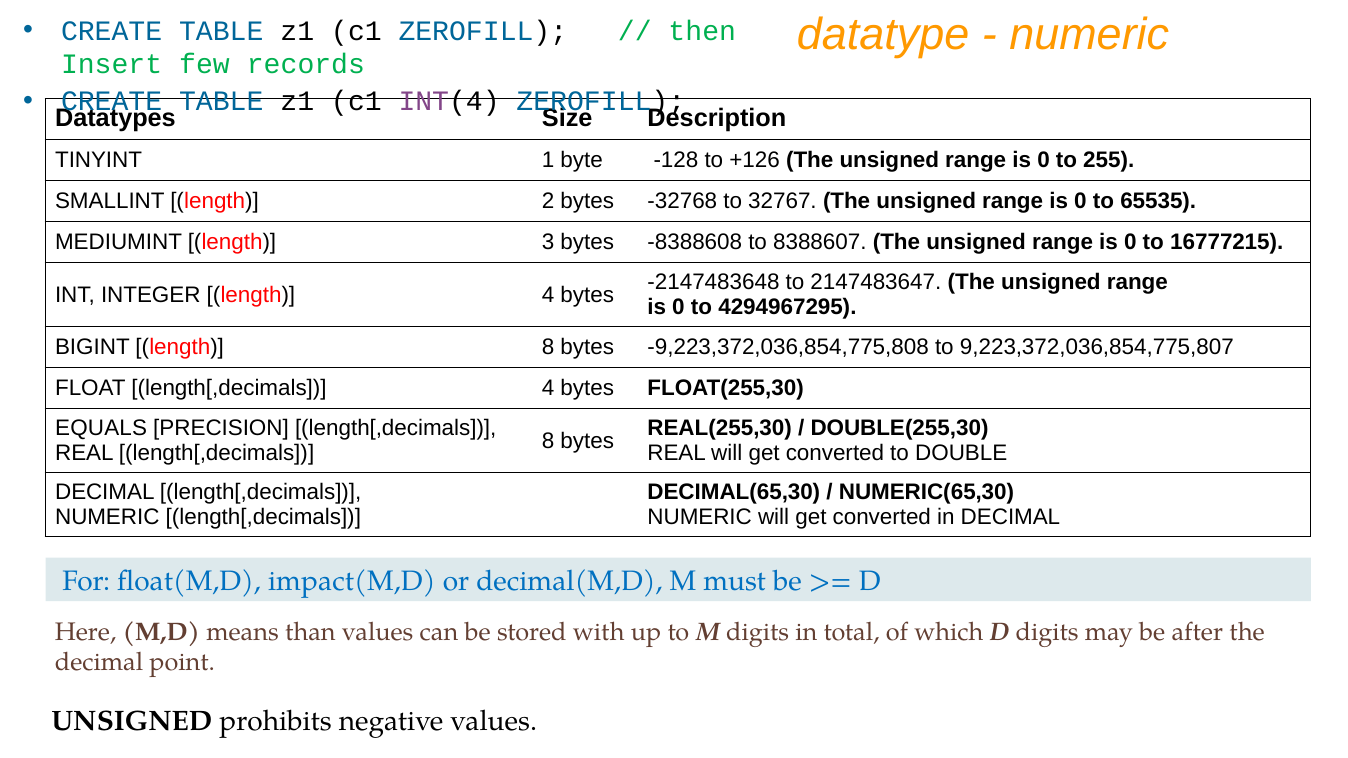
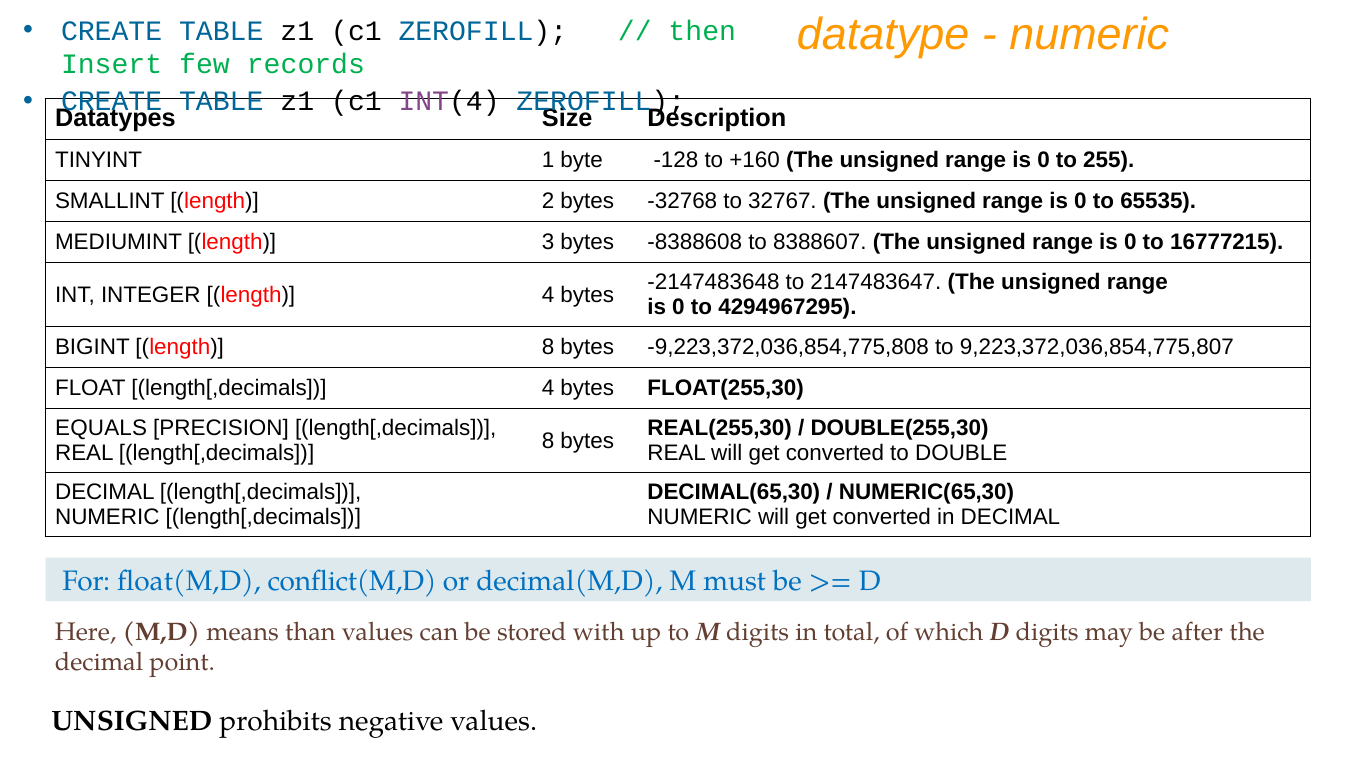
+126: +126 -> +160 (755, 160)
impact(M,D: impact(M,D -> conflict(M,D (352, 582)
